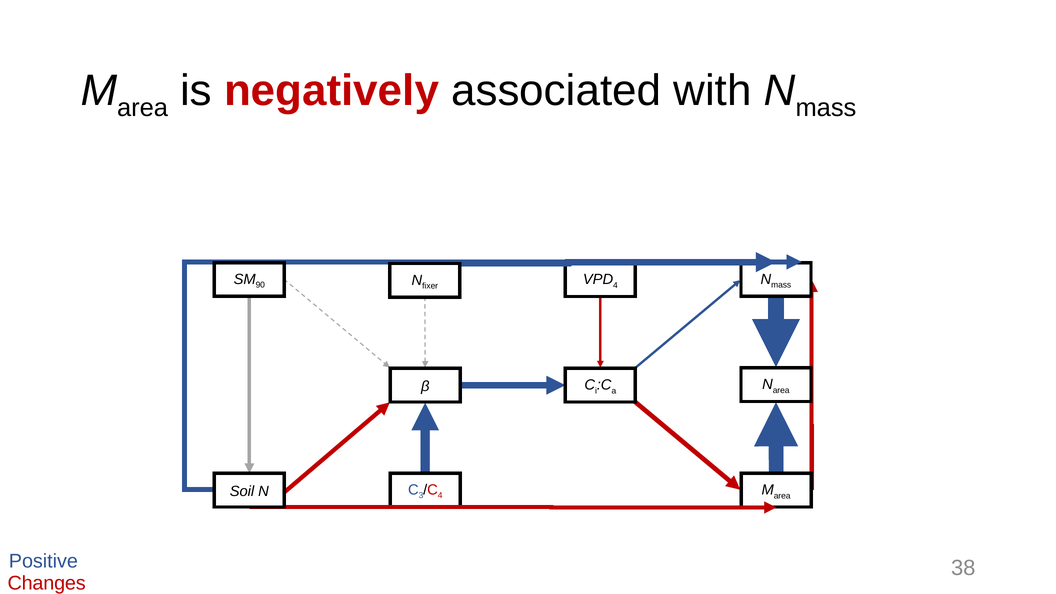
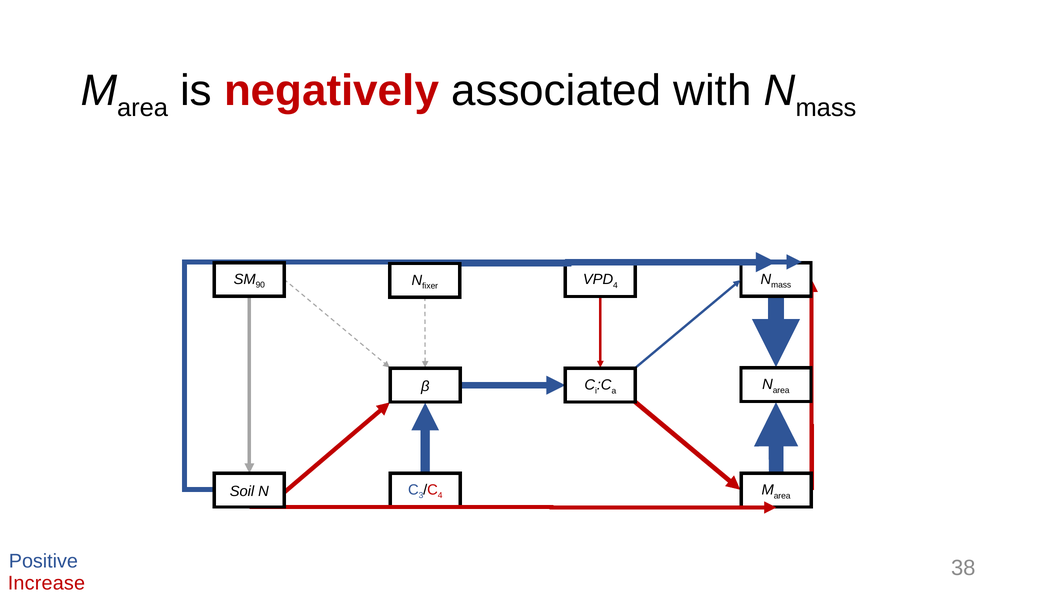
Changes: Changes -> Increase (46, 583)
